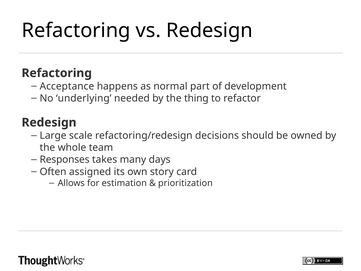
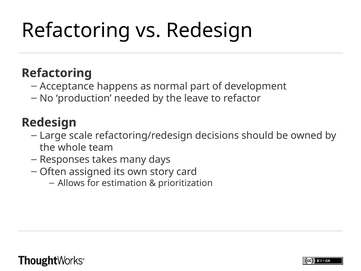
underlying: underlying -> production (84, 98)
thing: thing -> leave (196, 98)
